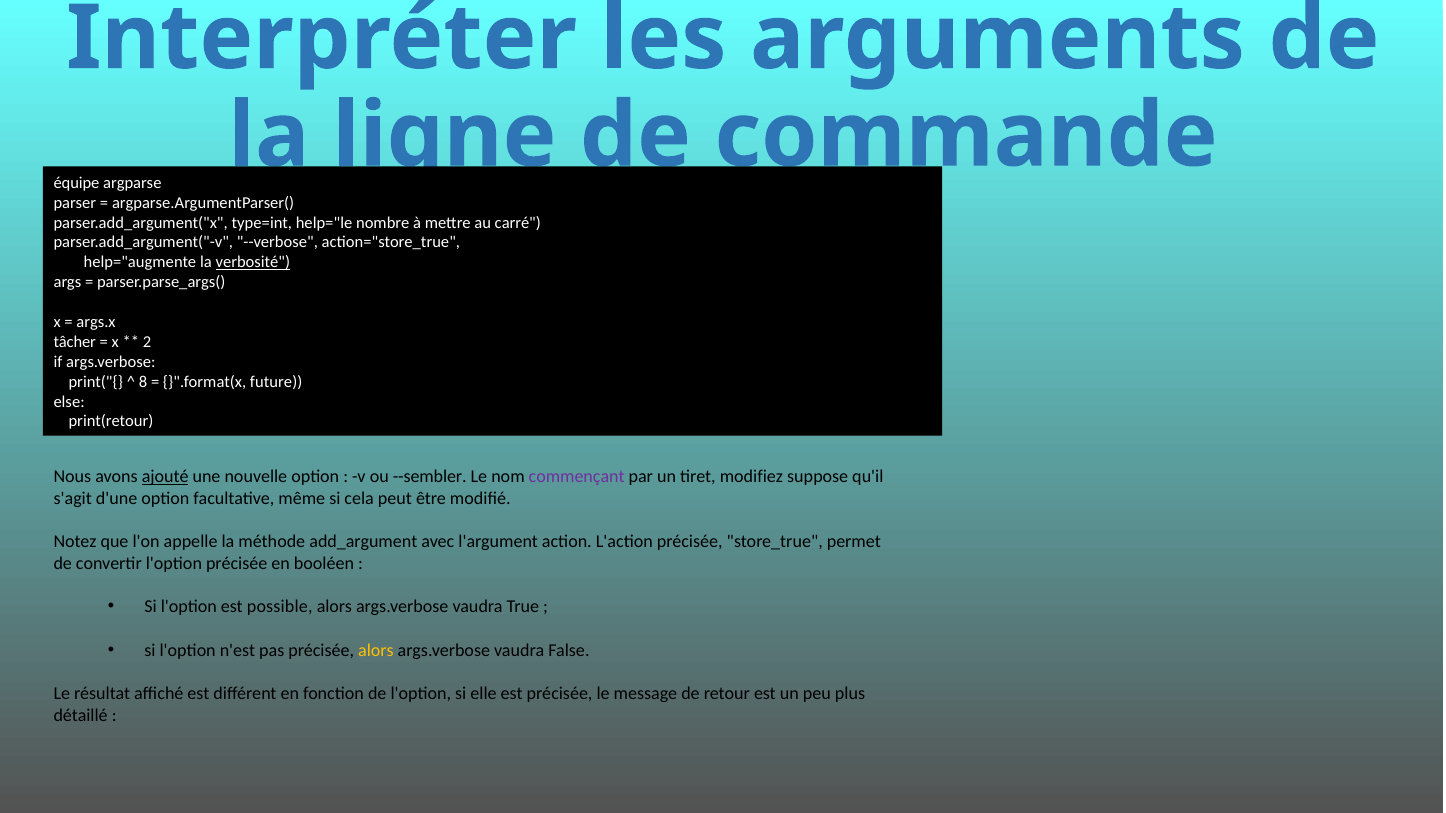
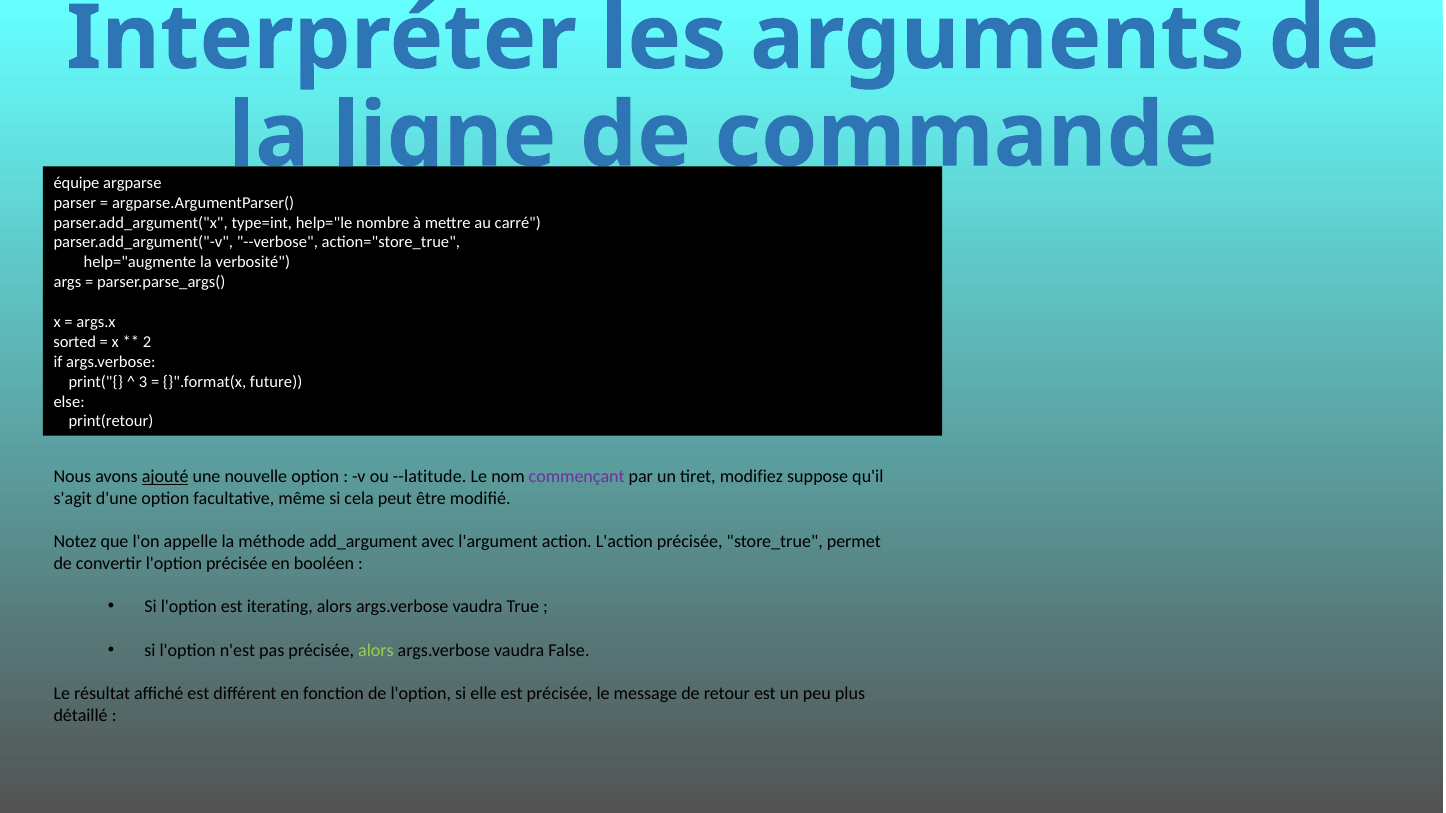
verbosité underline: present -> none (253, 262)
tâcher: tâcher -> sorted (75, 342)
8: 8 -> 3 (143, 382)
--sembler: --sembler -> --latitude (430, 477)
possible: possible -> iterating (280, 607)
alors colour: yellow -> light green (376, 651)
